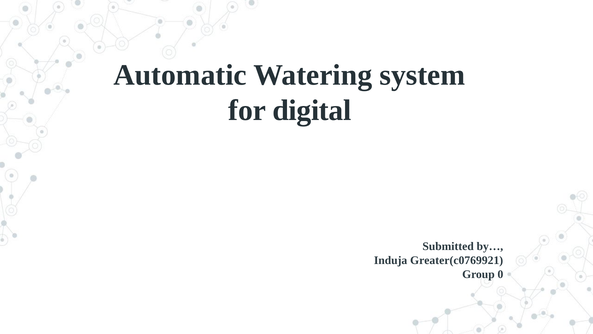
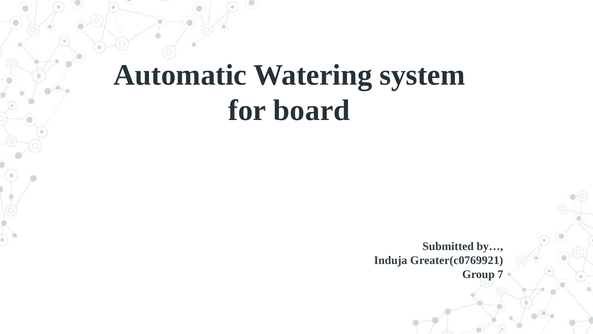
digital: digital -> board (312, 110)
0: 0 -> 7 (500, 274)
